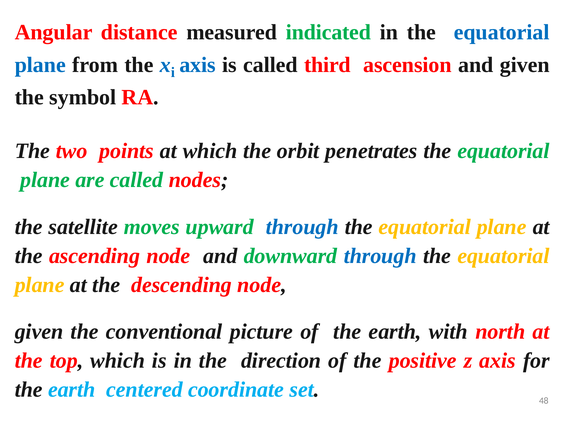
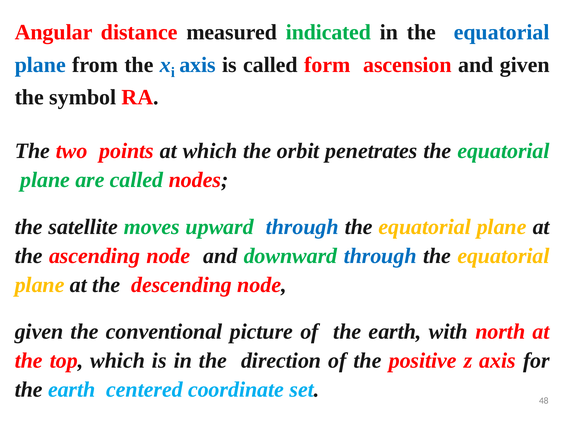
third: third -> form (327, 65)
